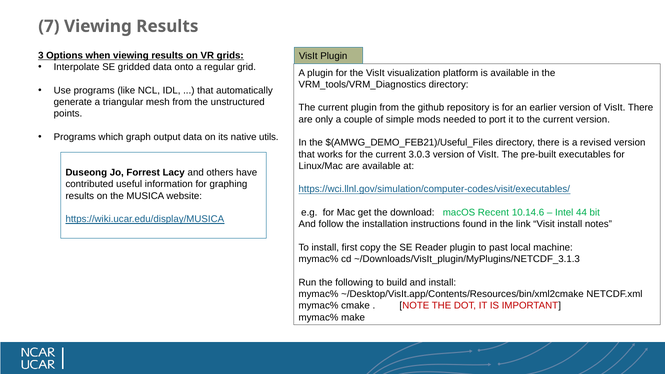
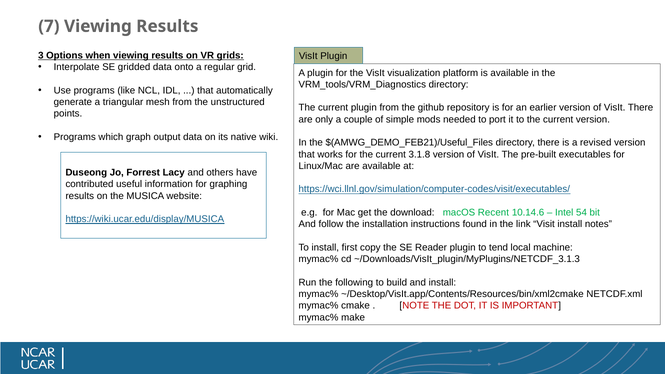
utils: utils -> wiki (269, 137)
3.0.3: 3.0.3 -> 3.1.8 (419, 154)
44: 44 -> 54 (582, 213)
past: past -> tend (499, 247)
